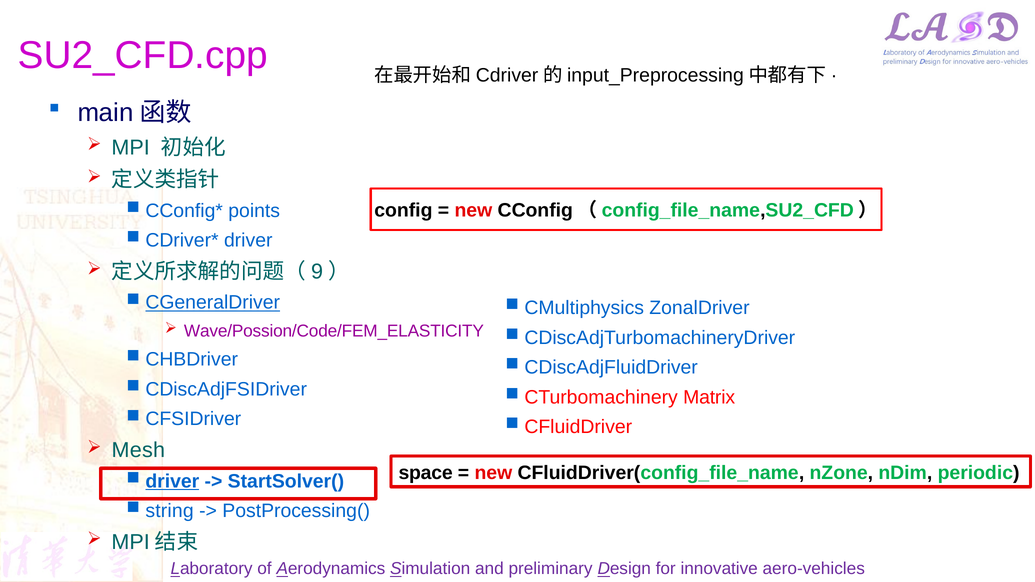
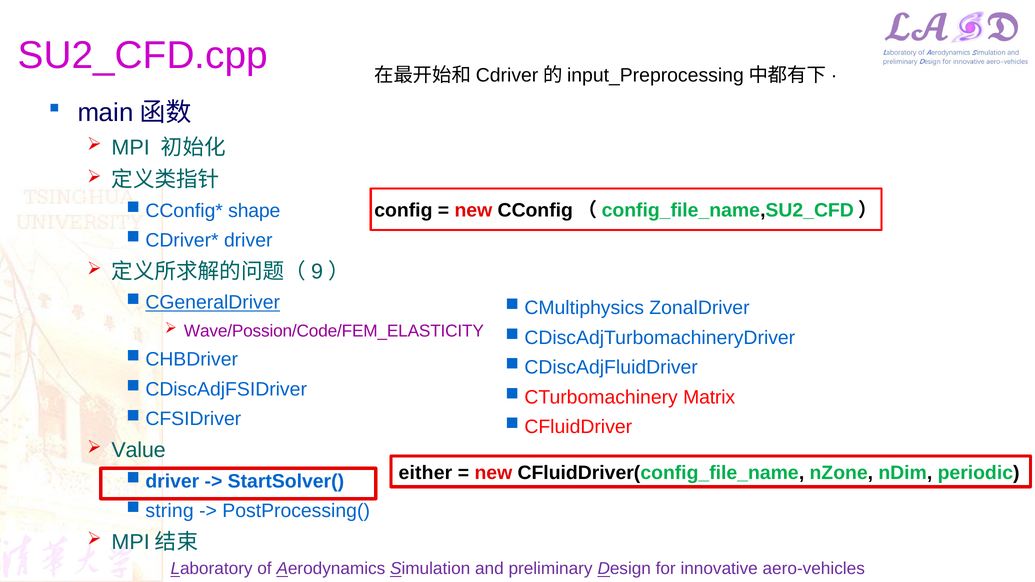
points: points -> shape (254, 211)
Mesh: Mesh -> Value (139, 450)
space: space -> either (425, 473)
driver underline: present -> none (172, 481)
